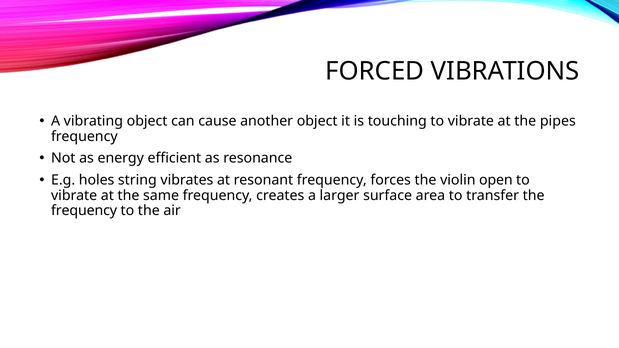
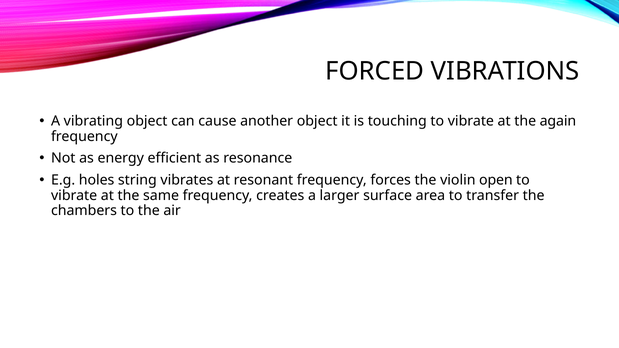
pipes: pipes -> again (558, 121)
frequency: frequency -> chambers (84, 211)
